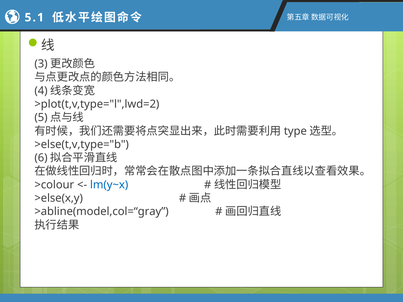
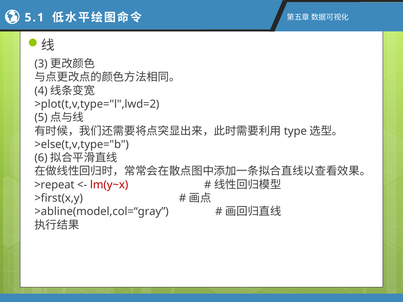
>colour: >colour -> >repeat (54, 185)
lm(y~x colour: blue -> red (109, 185)
>else(x,y: >else(x,y -> >first(x,y (59, 198)
